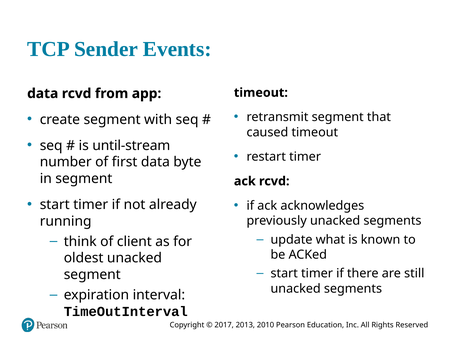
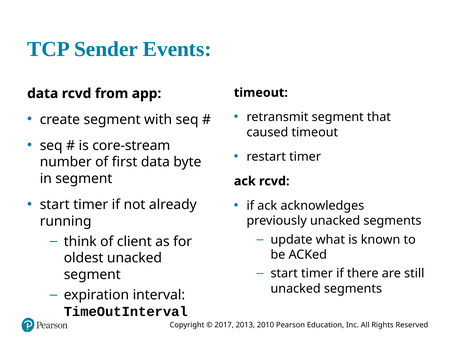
until-stream: until-stream -> core-stream (131, 145)
